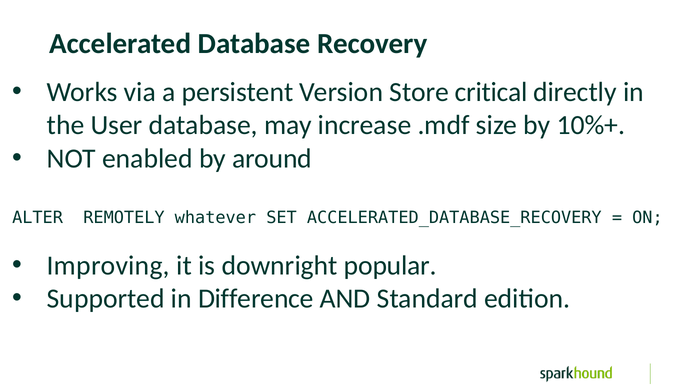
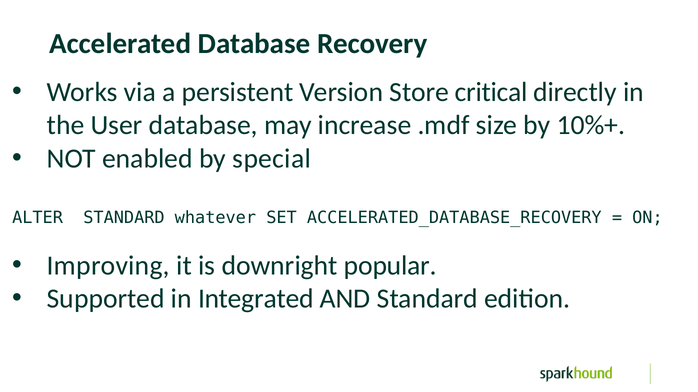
around: around -> special (272, 159)
ALTER REMOTELY: REMOTELY -> STANDARD (124, 218)
Difference: Difference -> Integrated (256, 299)
